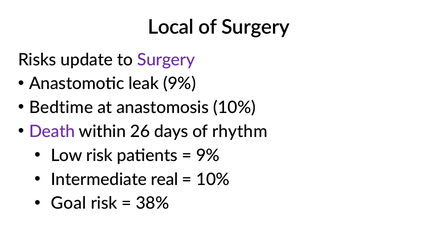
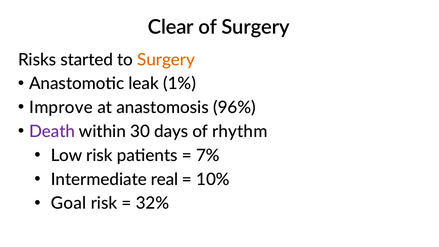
Local: Local -> Clear (171, 27)
update: update -> started (87, 60)
Surgery colour: purple -> orange (166, 60)
leak 9%: 9% -> 1% (180, 84)
Bedtime: Bedtime -> Improve (61, 108)
anastomosis 10%: 10% -> 96% (234, 108)
26: 26 -> 30 (140, 132)
9%: 9% -> 7% (208, 155)
38%: 38% -> 32% (153, 203)
